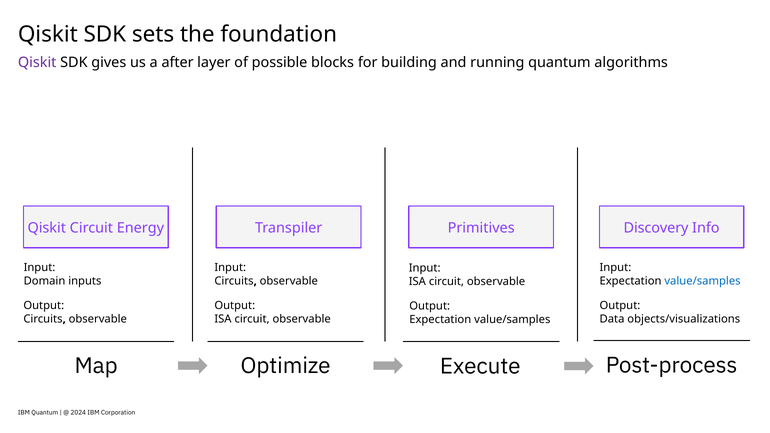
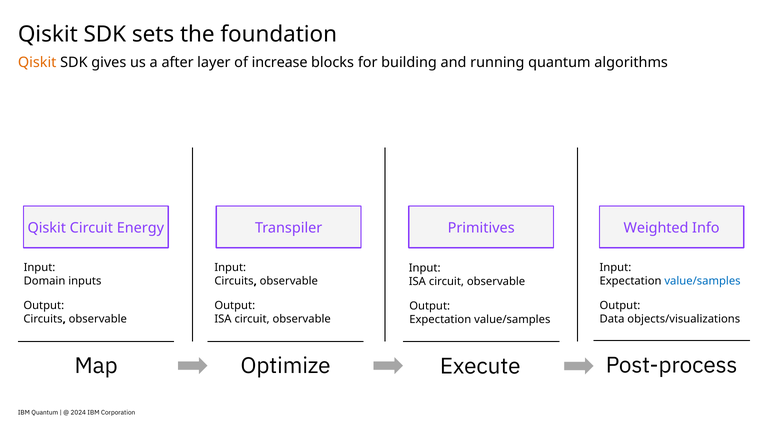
Qiskit colour: purple -> orange (37, 63)
possible: possible -> increase (280, 63)
Discovery: Discovery -> Weighted (656, 228)
